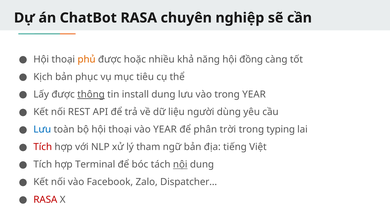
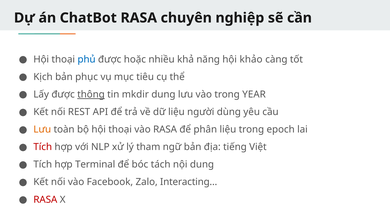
phủ colour: orange -> blue (87, 59)
đồng: đồng -> khảo (251, 59)
install: install -> mkdir (135, 95)
Lưu colour: blue -> orange (42, 130)
vào YEAR: YEAR -> RASA (165, 130)
phân trời: trời -> liệu (228, 130)
typing: typing -> epoch (281, 130)
nội underline: present -> none (180, 165)
Dispatcher…: Dispatcher… -> Interacting… (189, 182)
